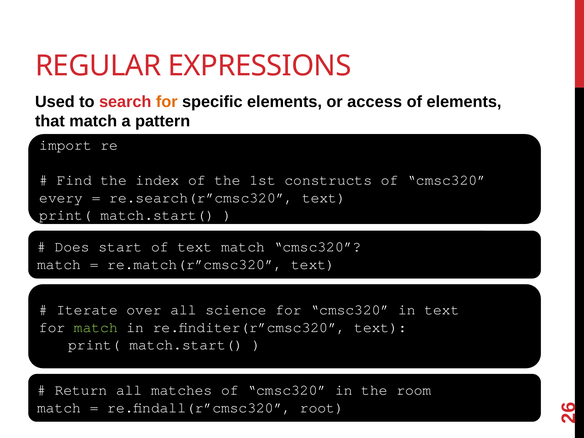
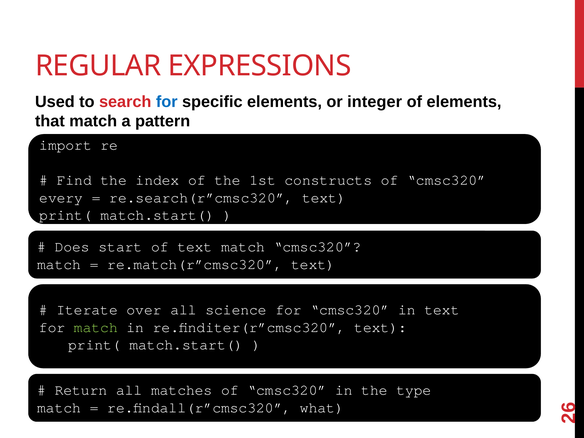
for colour: orange -> blue (167, 102)
access: access -> integer (375, 102)
room: room -> type (414, 390)
root: root -> what (322, 408)
